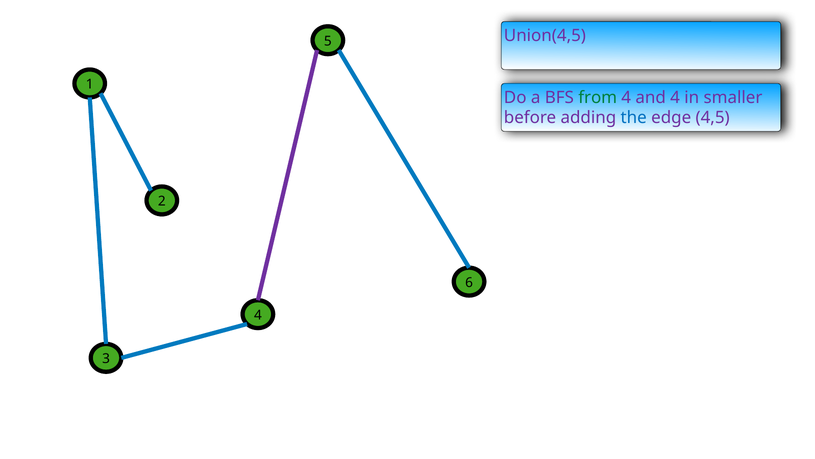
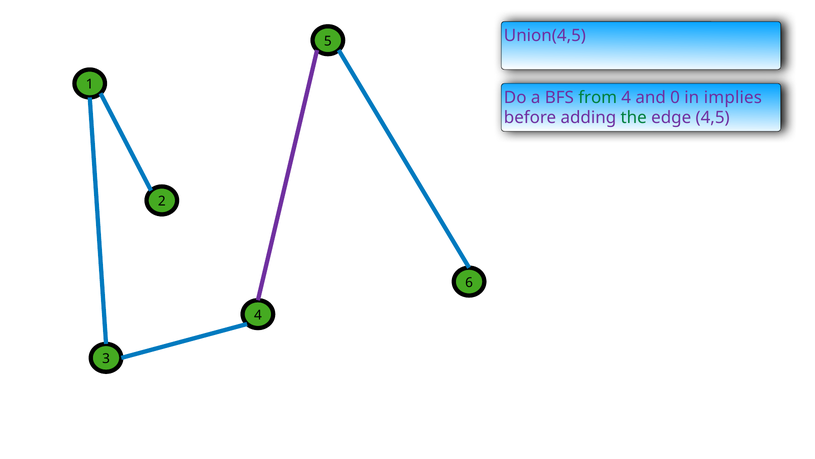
and 4: 4 -> 0 (675, 97)
smaller: smaller -> implies (733, 97)
the colour: blue -> green (634, 118)
